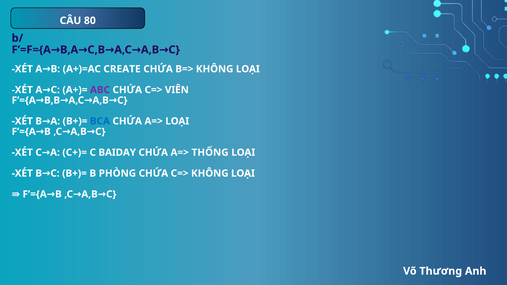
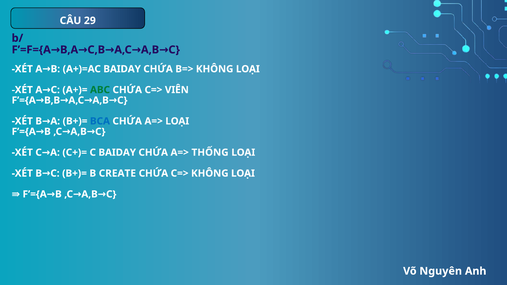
80: 80 -> 29 (90, 21)
A+)=AC CREATE: CREATE -> BAIDAY (122, 69)
ABC colour: purple -> green (100, 90)
PHÒNG: PHÒNG -> CREATE (117, 173)
Thương: Thương -> Nguyên (441, 271)
